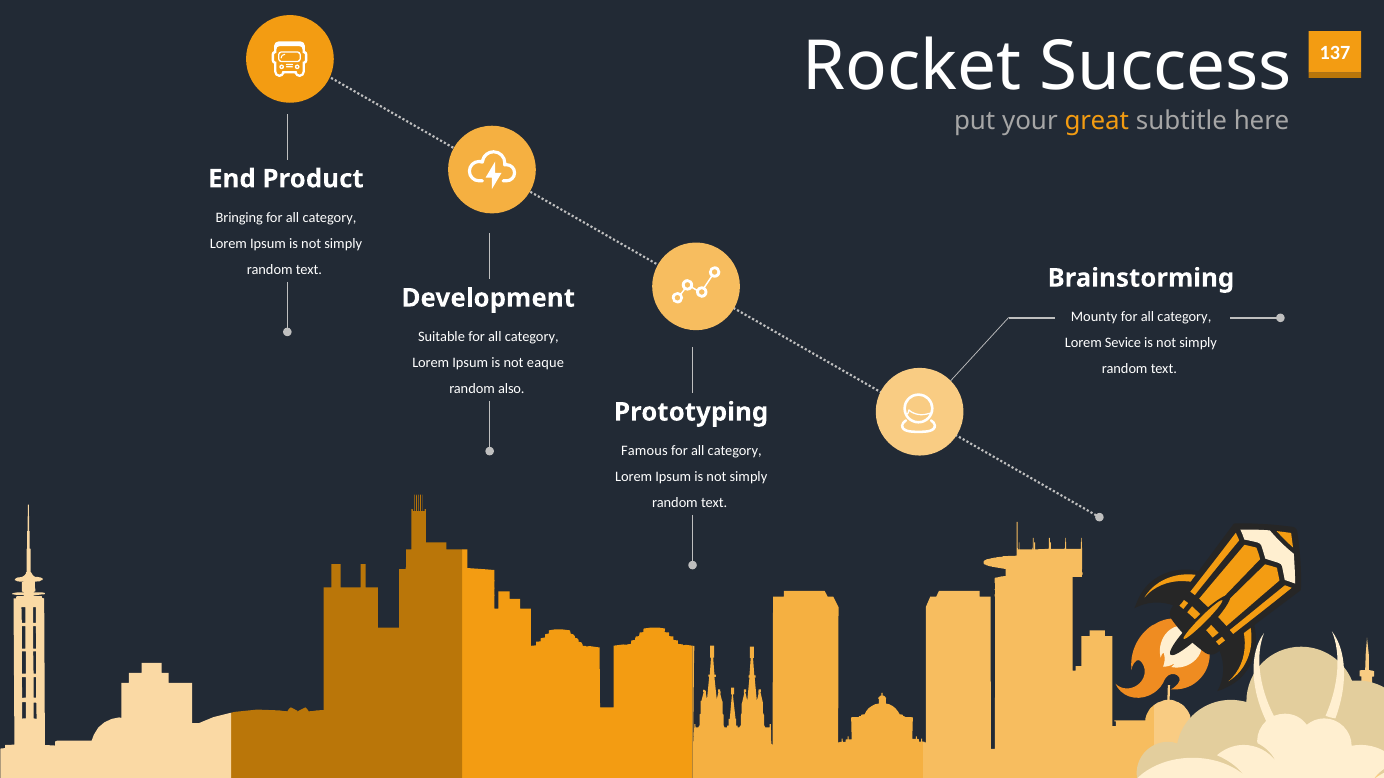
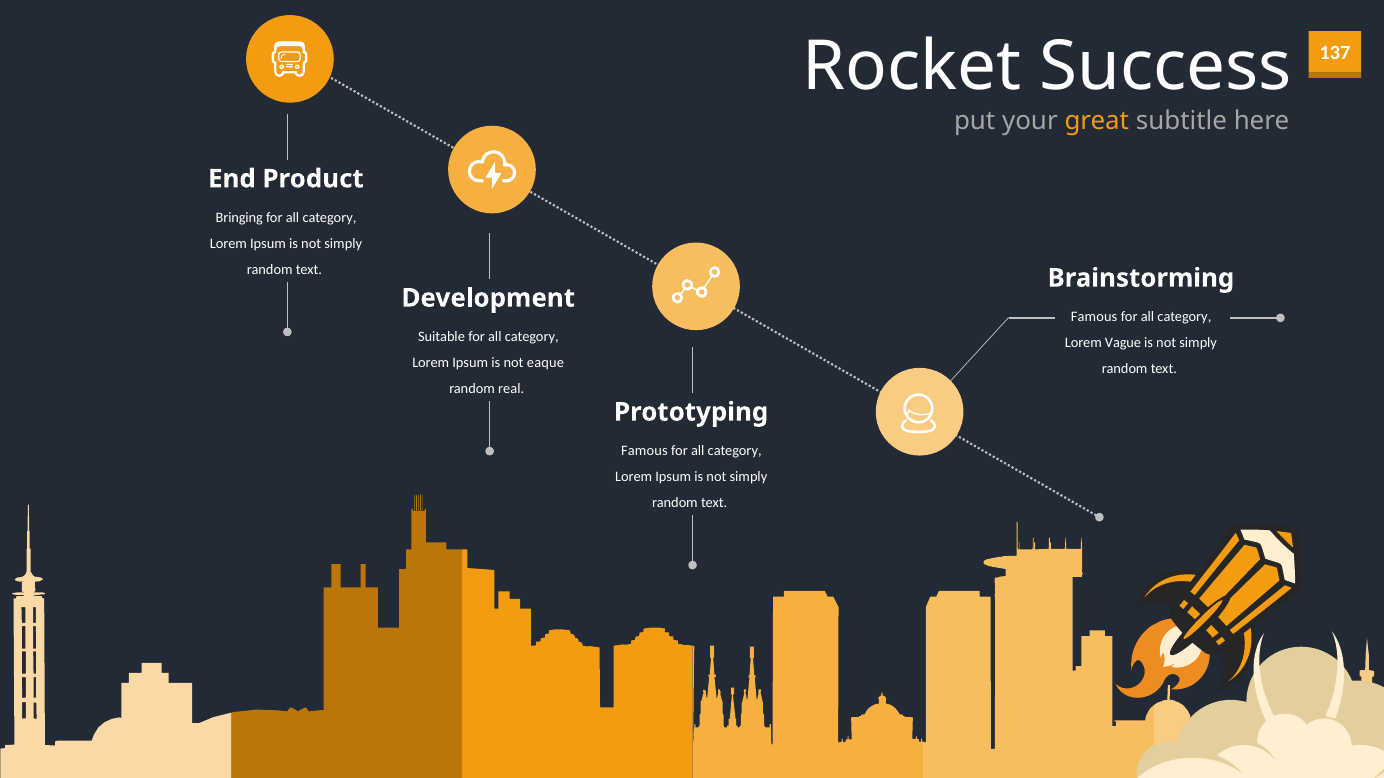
Mounty: Mounty -> Famous (1094, 317)
Sevice: Sevice -> Vague (1123, 343)
also: also -> real (511, 389)
